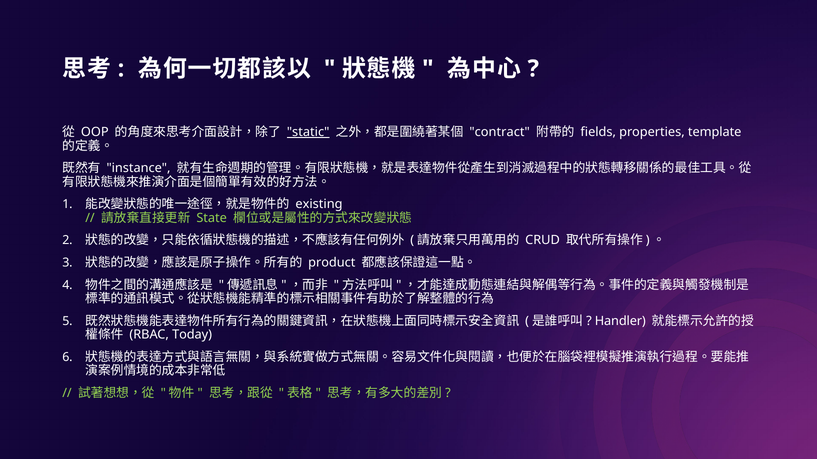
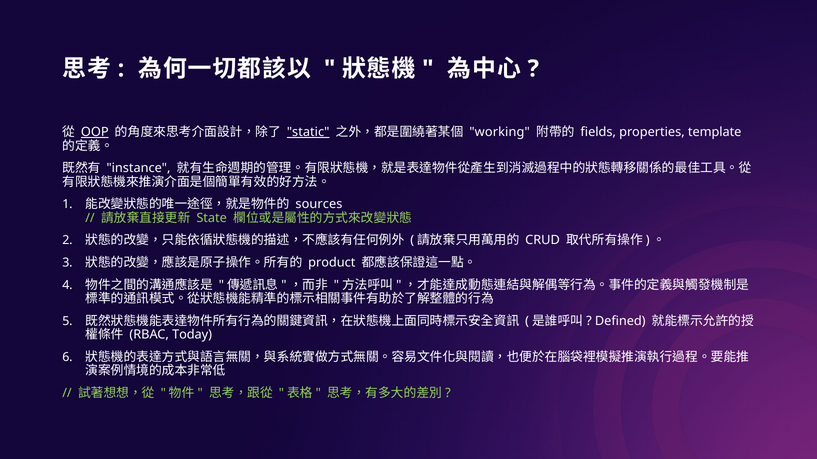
OOP underline: none -> present (95, 132)
contract: contract -> working (500, 132)
existing: existing -> sources (319, 204)
Handler: Handler -> Defined (620, 321)
